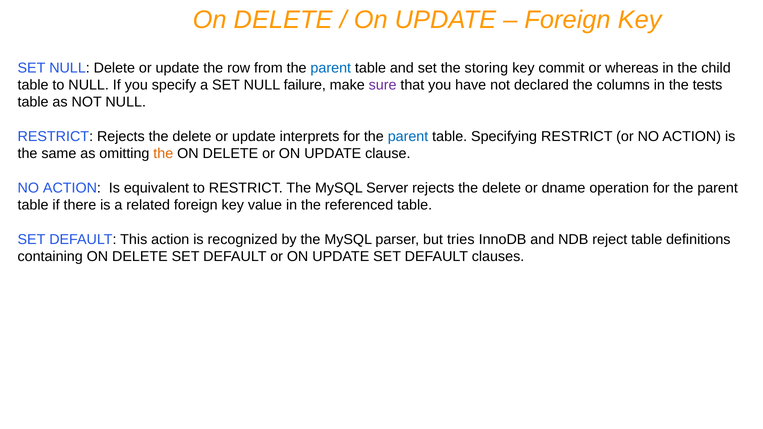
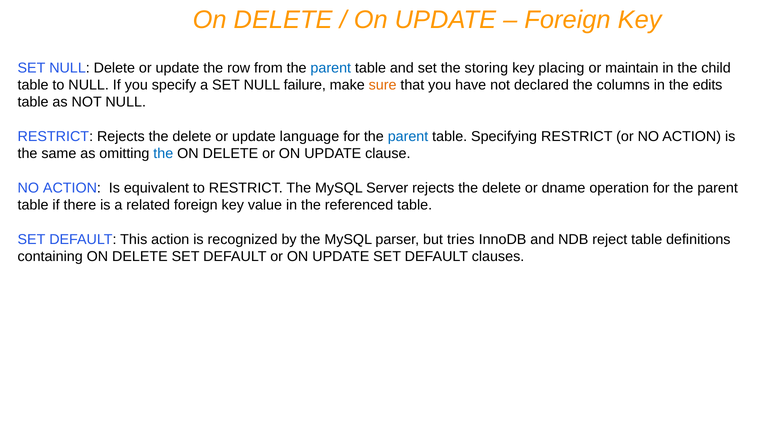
commit: commit -> placing (561, 68)
whereas: whereas -> maintain (632, 68)
sure colour: purple -> orange (383, 85)
tests: tests -> edits (708, 85)
interprets: interprets -> language (309, 137)
the colour: orange -> blue (163, 154)
